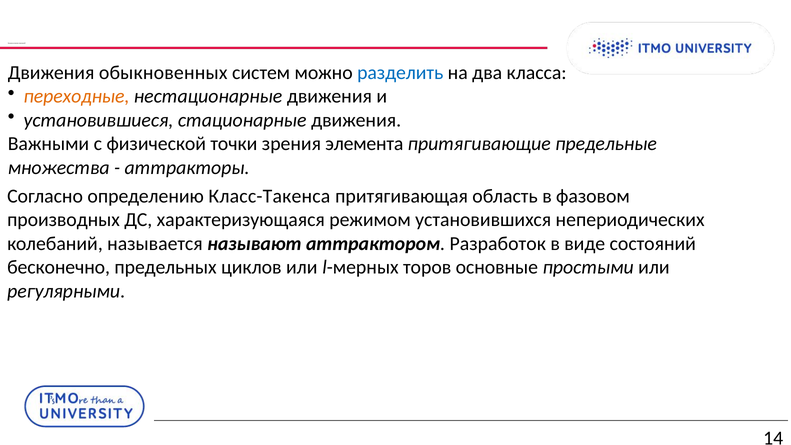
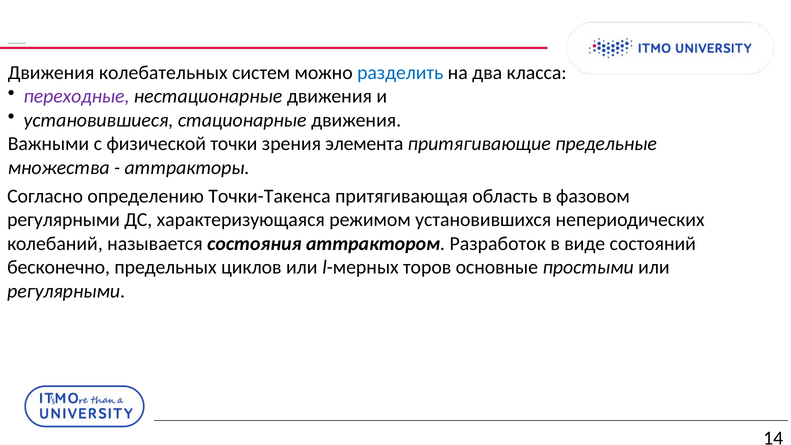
обыкновенных: обыкновенных -> колебательных (163, 73)
переходные colour: orange -> purple (76, 96)
Класс-Такенса: Класс-Такенса -> Точки-Такенса (269, 196)
производных: производных -> регулярными (64, 220)
называют: называют -> состояния (254, 244)
